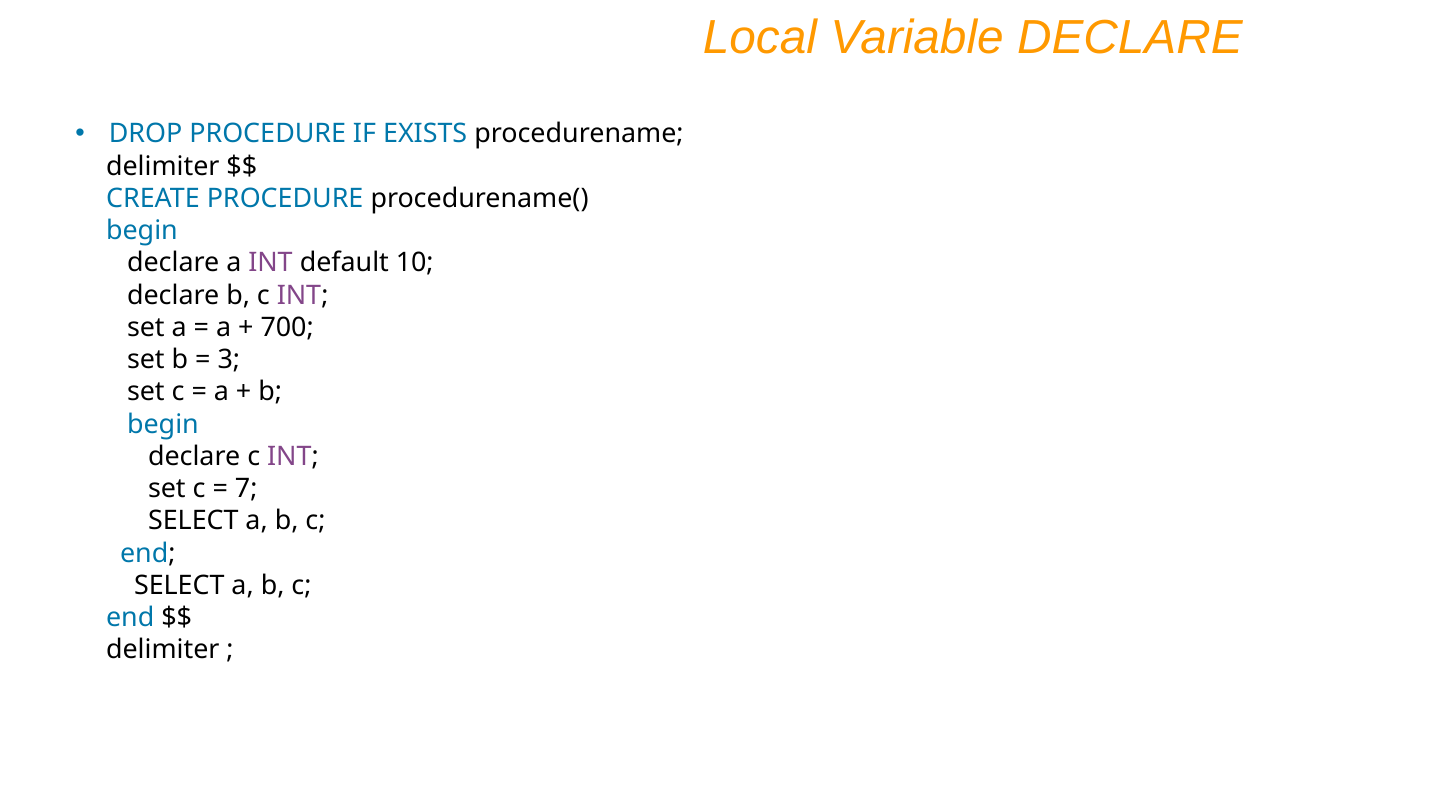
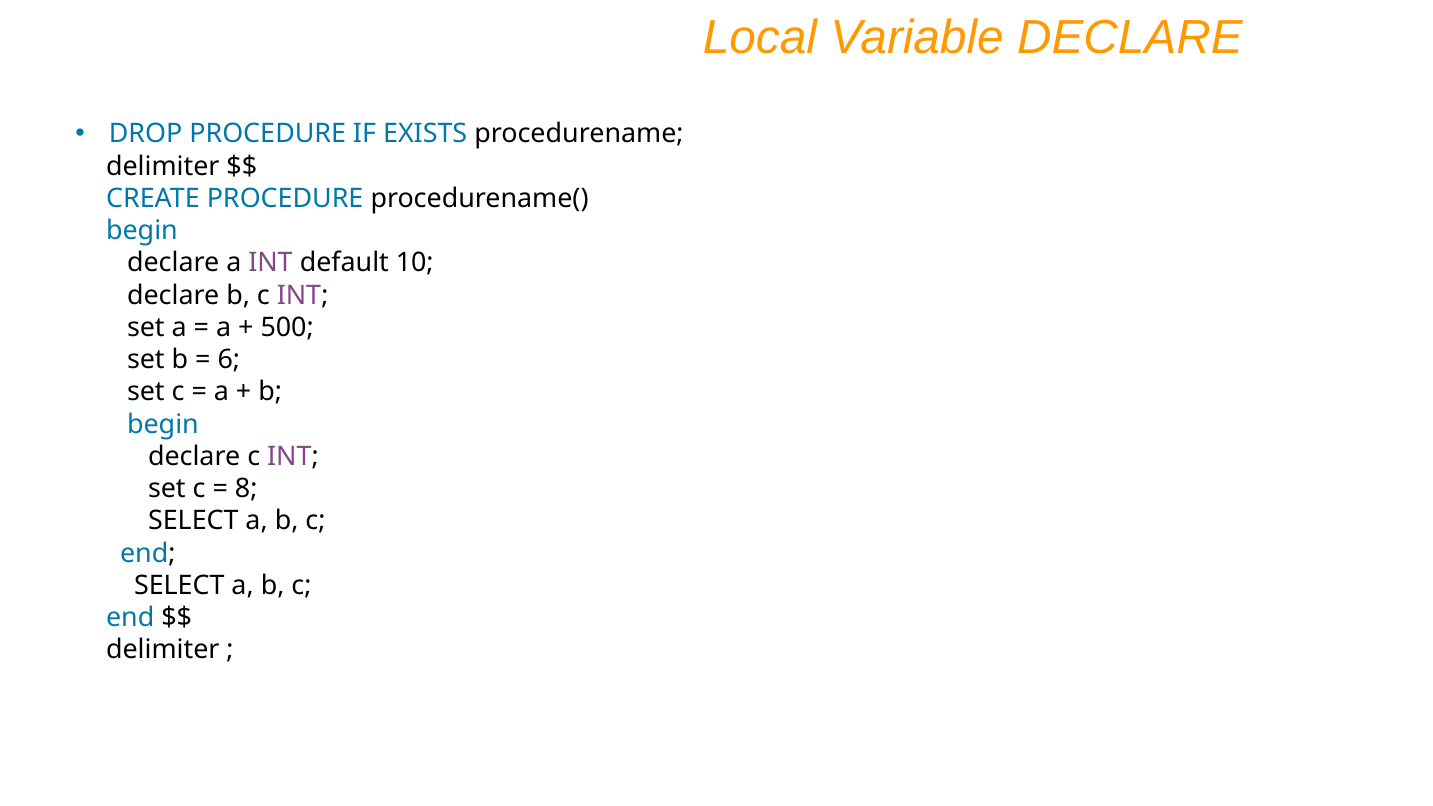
700: 700 -> 500 (287, 328)
3: 3 -> 6 (229, 360)
7: 7 -> 8 (246, 489)
